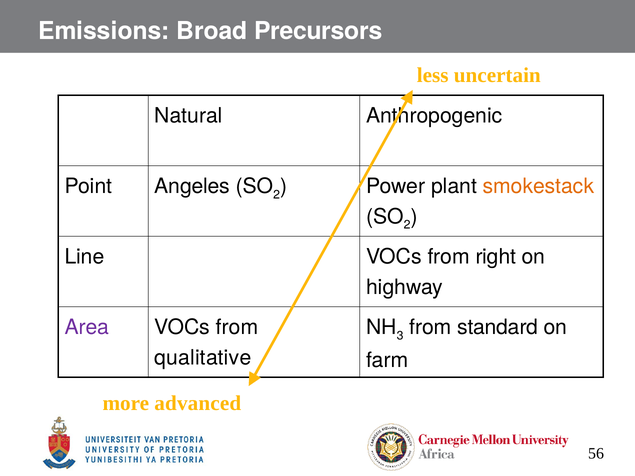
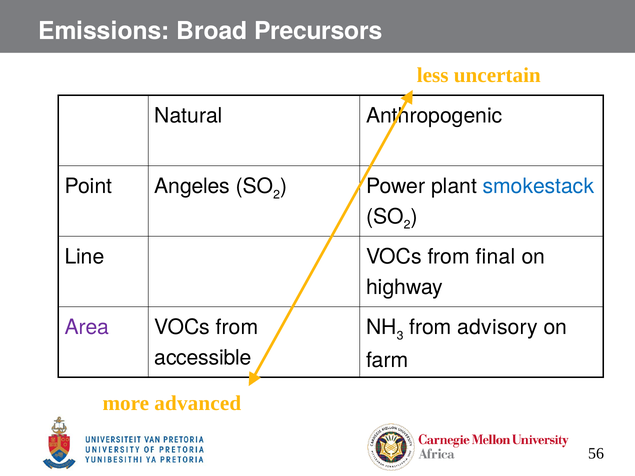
smokestack colour: orange -> blue (538, 186)
right: right -> final (496, 257)
standard: standard -> advisory (497, 327)
qualitative: qualitative -> accessible (203, 358)
